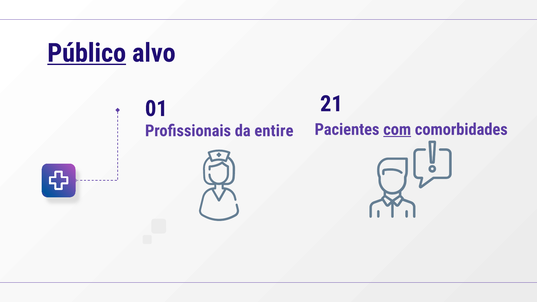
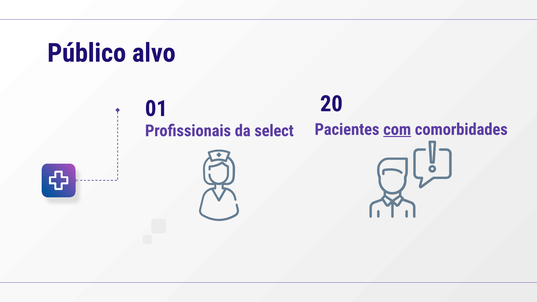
Público underline: present -> none (87, 53)
21: 21 -> 20 (331, 104)
entire: entire -> select (274, 131)
